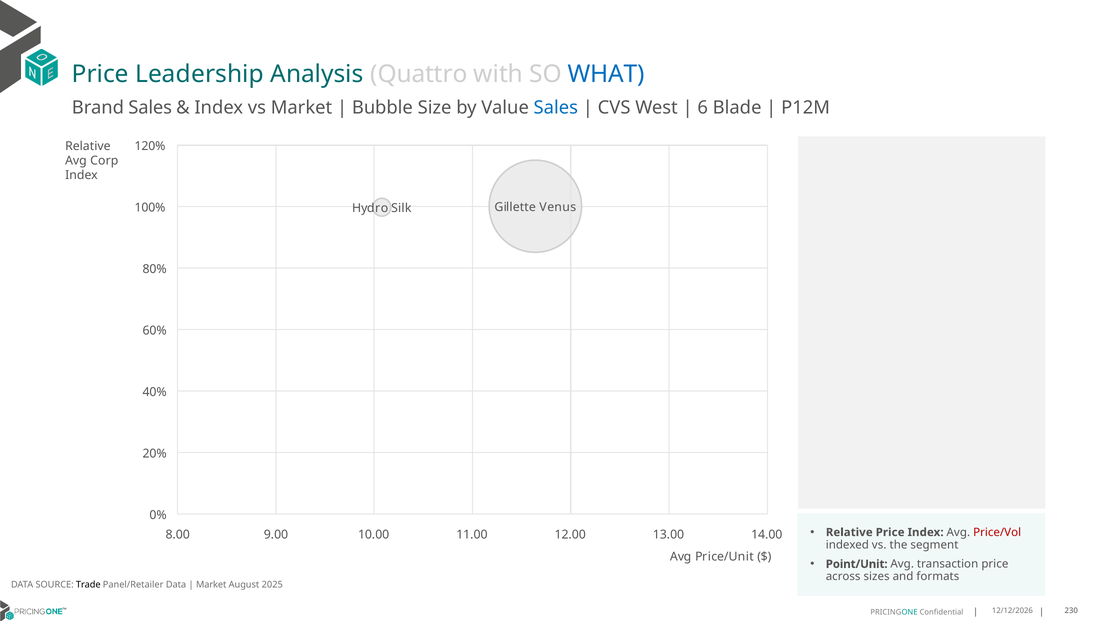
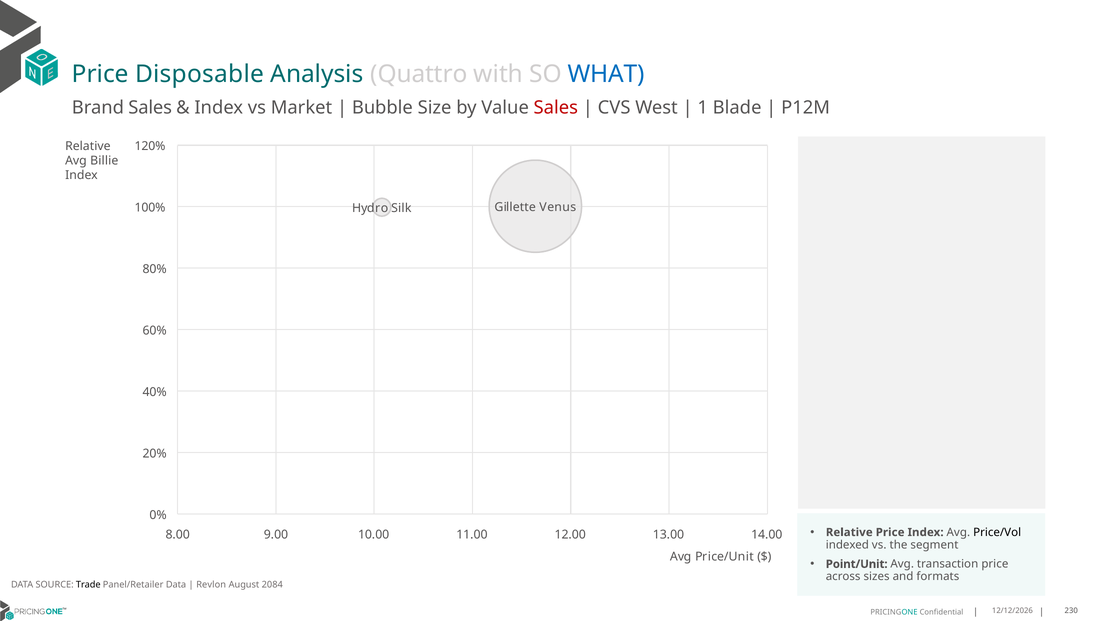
Leadership: Leadership -> Disposable (199, 74)
Sales colour: blue -> red (556, 108)
6: 6 -> 1 (703, 108)
Corp: Corp -> Billie (104, 161)
Price/Vol colour: red -> black (997, 533)
Market: Market -> Revlon (211, 585)
2025: 2025 -> 2084 (272, 585)
